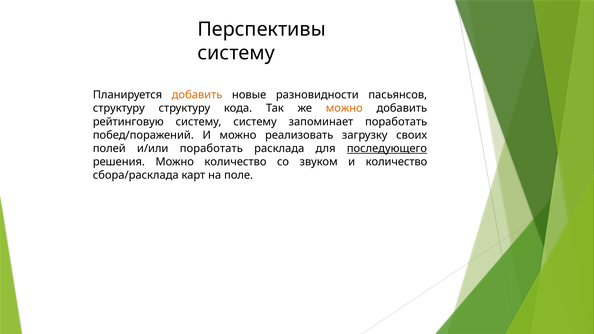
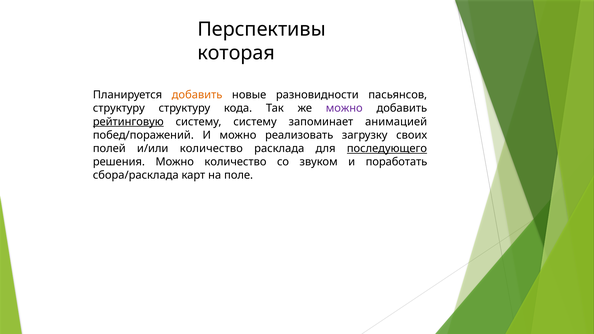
систему: систему -> которая (236, 53)
можно colour: orange -> purple (344, 108)
рейтинговую underline: none -> present (128, 122)
запоминает поработать: поработать -> анимацией (396, 122)
и/или поработать: поработать -> количество (211, 148)
и количество: количество -> поработать (396, 162)
